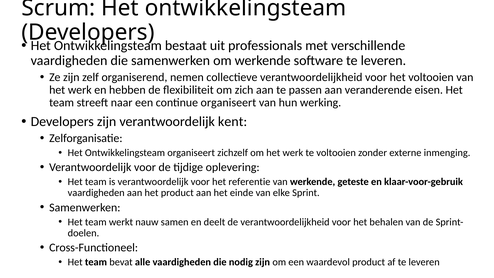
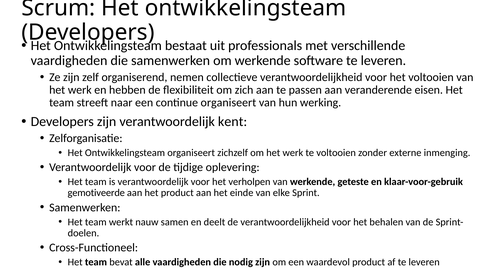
referentie: referentie -> verholpen (249, 182)
vaardigheden: vaardigheden -> gemotiveerde (96, 193)
